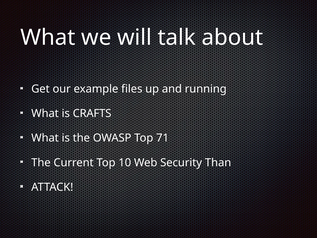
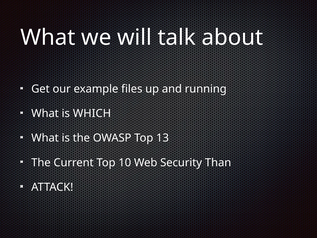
CRAFTS: CRAFTS -> WHICH (92, 113)
71: 71 -> 13 (163, 138)
